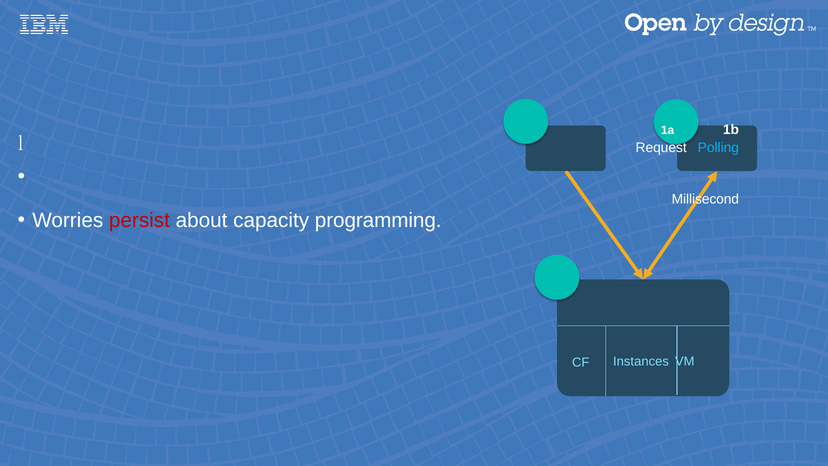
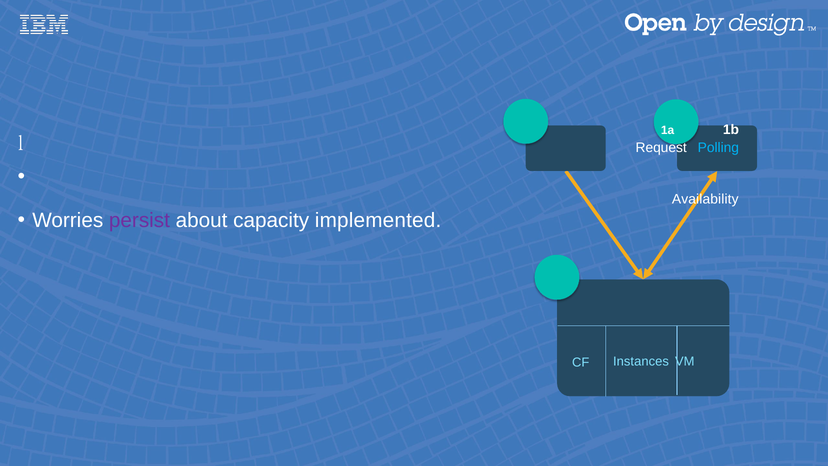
Millisecond: Millisecond -> Availability (705, 199)
persist colour: red -> purple (139, 220)
capacity programming: programming -> implemented (378, 220)
